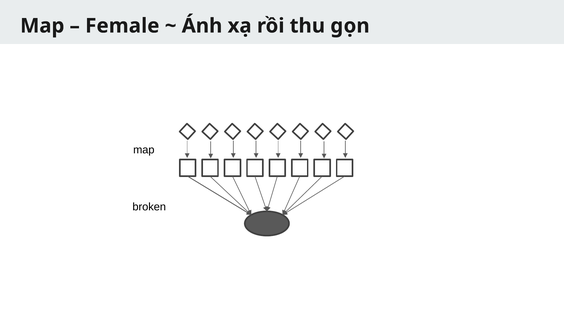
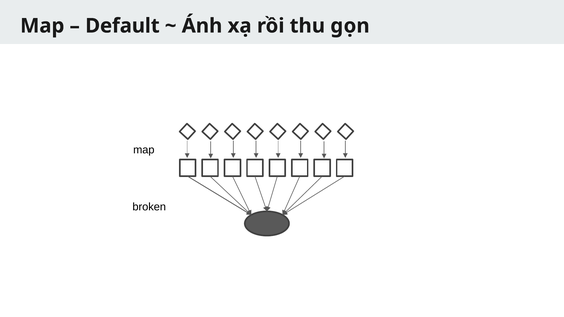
Female: Female -> Default (122, 26)
